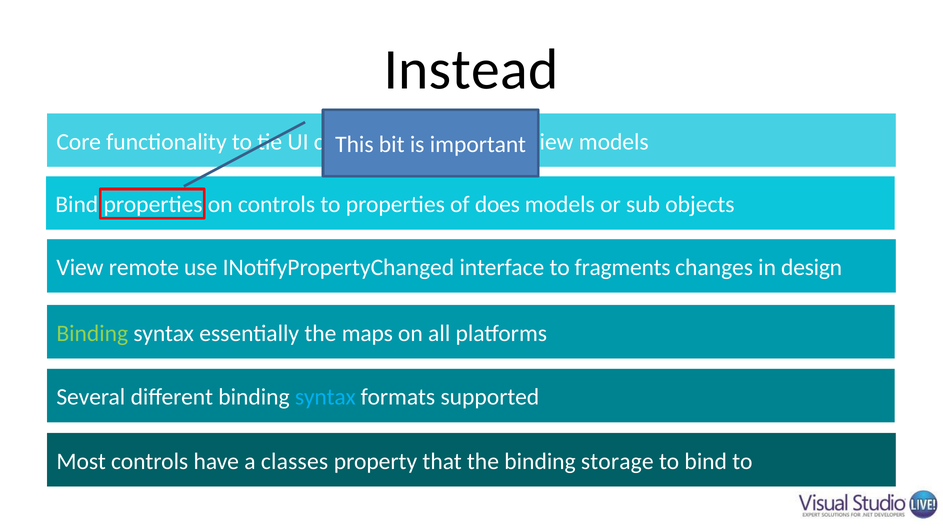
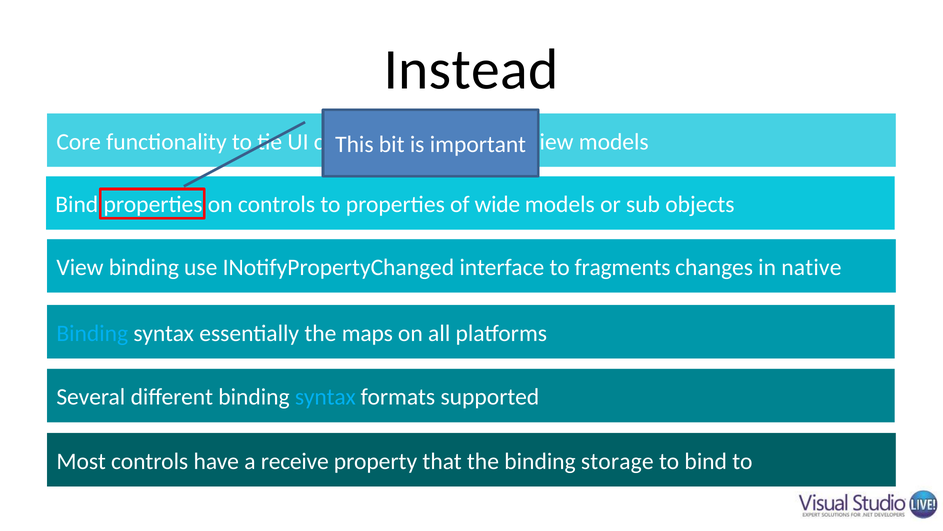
does: does -> wide (497, 204)
View remote: remote -> binding (144, 267)
design: design -> native (811, 267)
Binding colour: light green -> light blue (92, 333)
classes: classes -> receive (295, 461)
